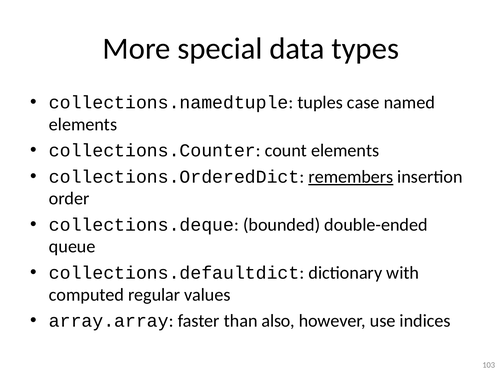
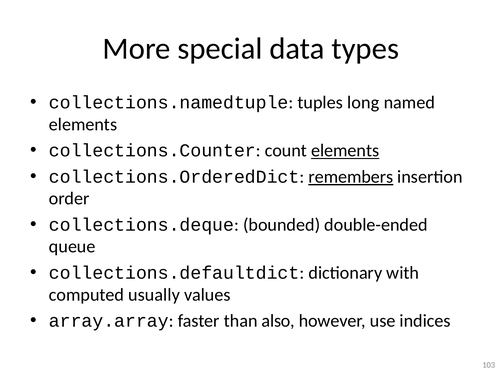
case: case -> long (363, 103)
elements underline: none -> present (345, 150)
regular: regular -> usually (154, 294)
